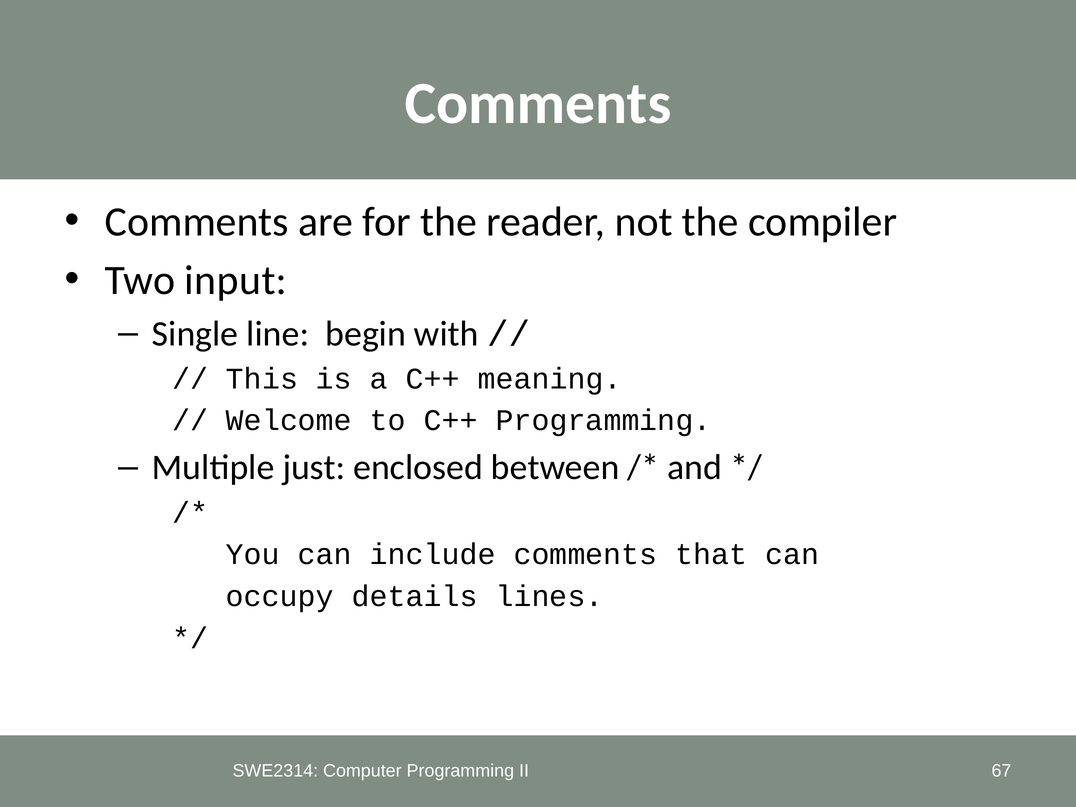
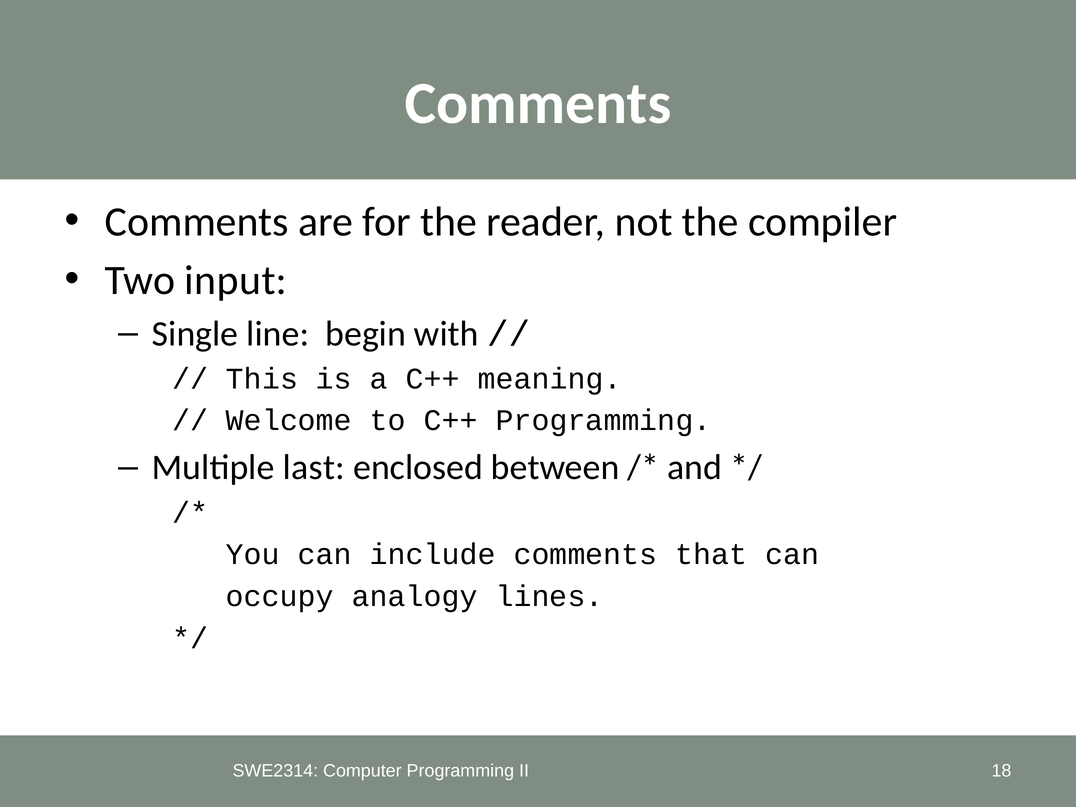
just: just -> last (314, 468)
details: details -> analogy (415, 596)
67: 67 -> 18 (1001, 771)
